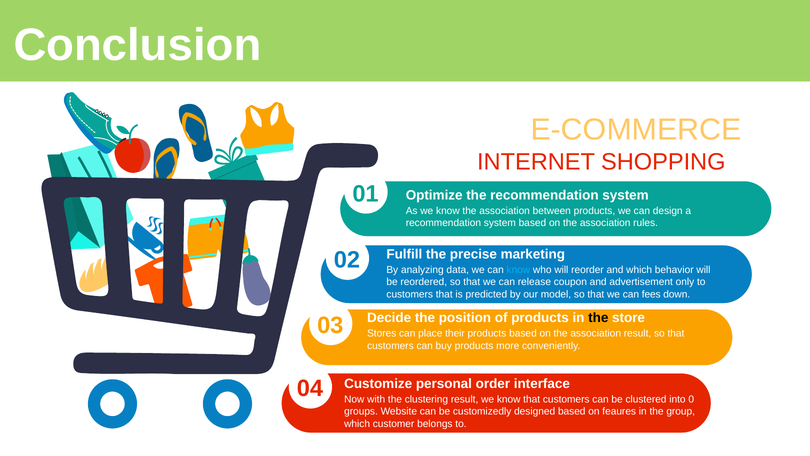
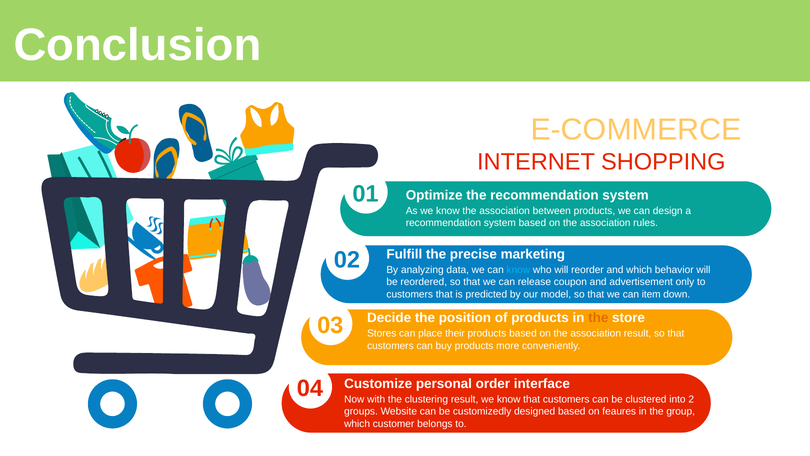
fees: fees -> item (651, 294)
the colour: black -> orange (598, 318)
0: 0 -> 2 (691, 399)
